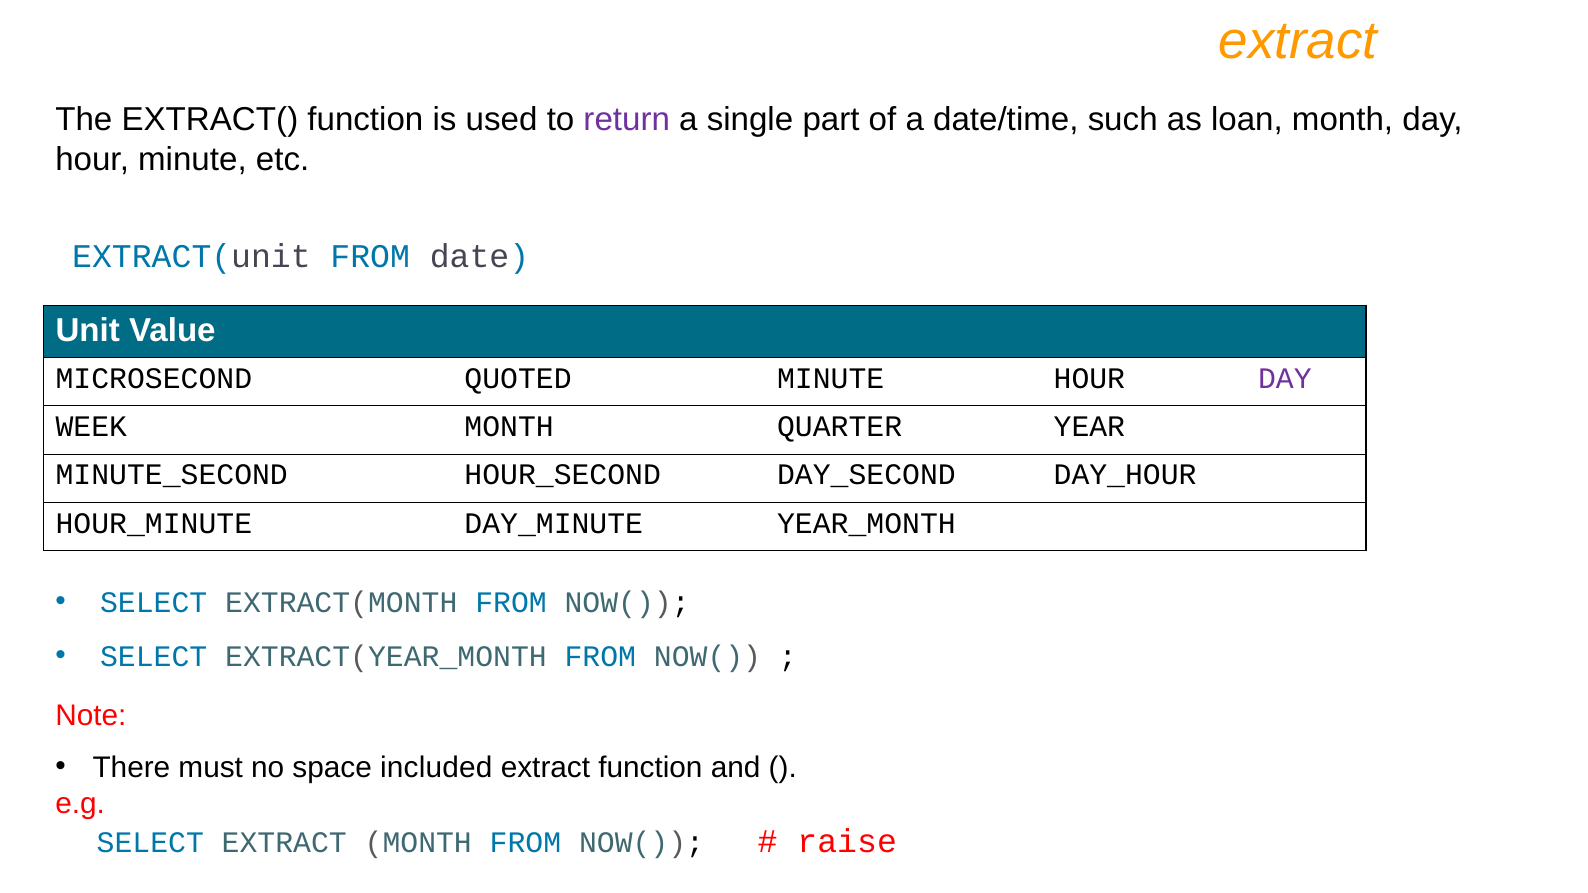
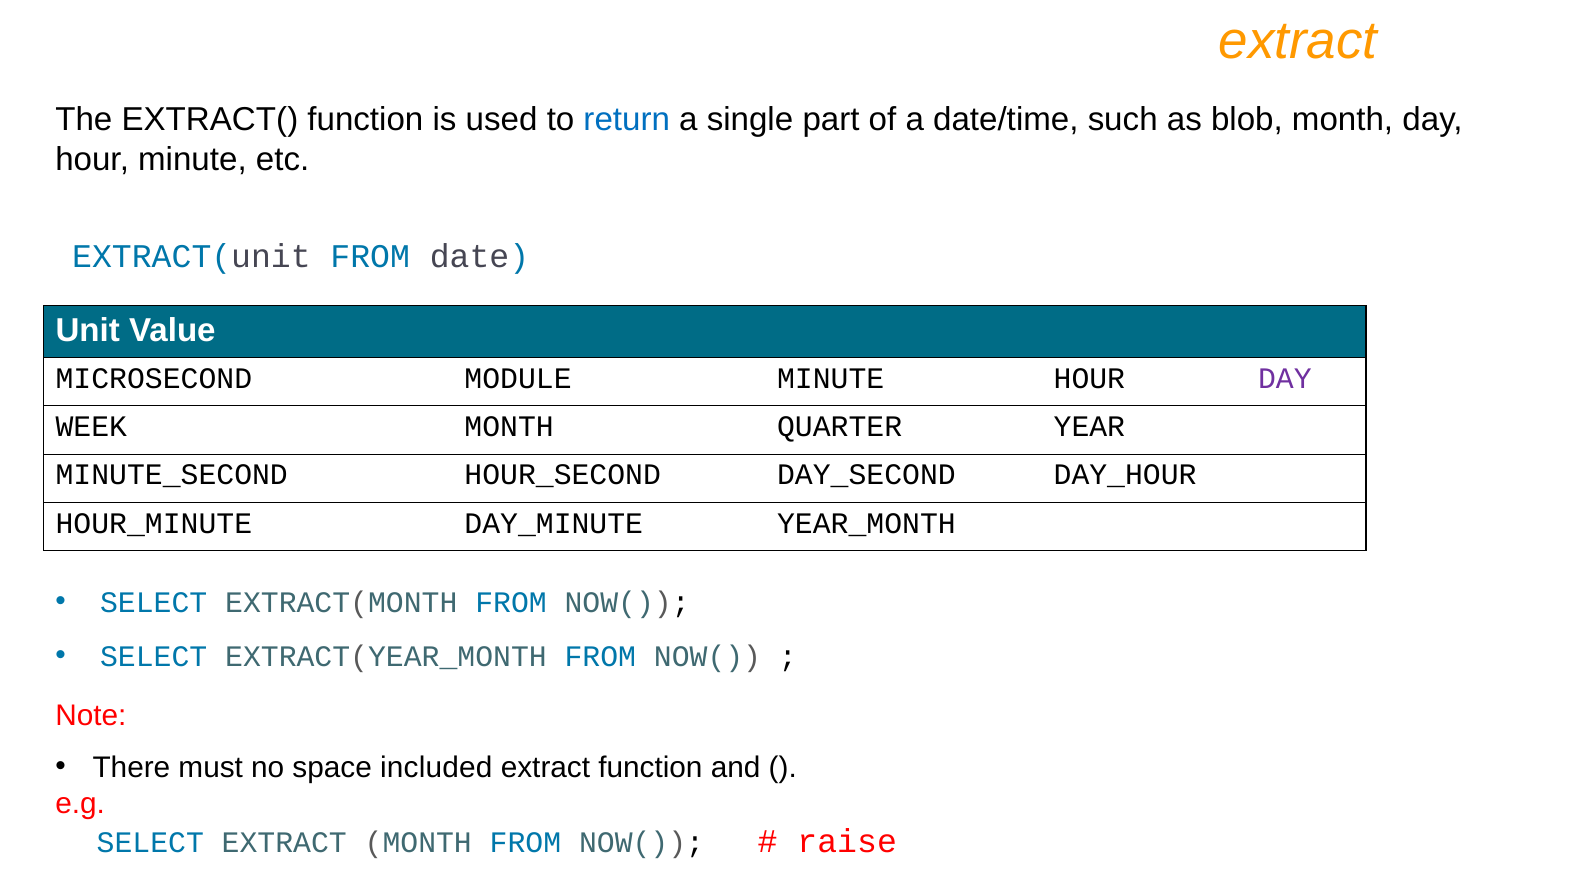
return colour: purple -> blue (627, 120)
loan: loan -> blob (1247, 120)
QUOTED: QUOTED -> MODULE (518, 379)
